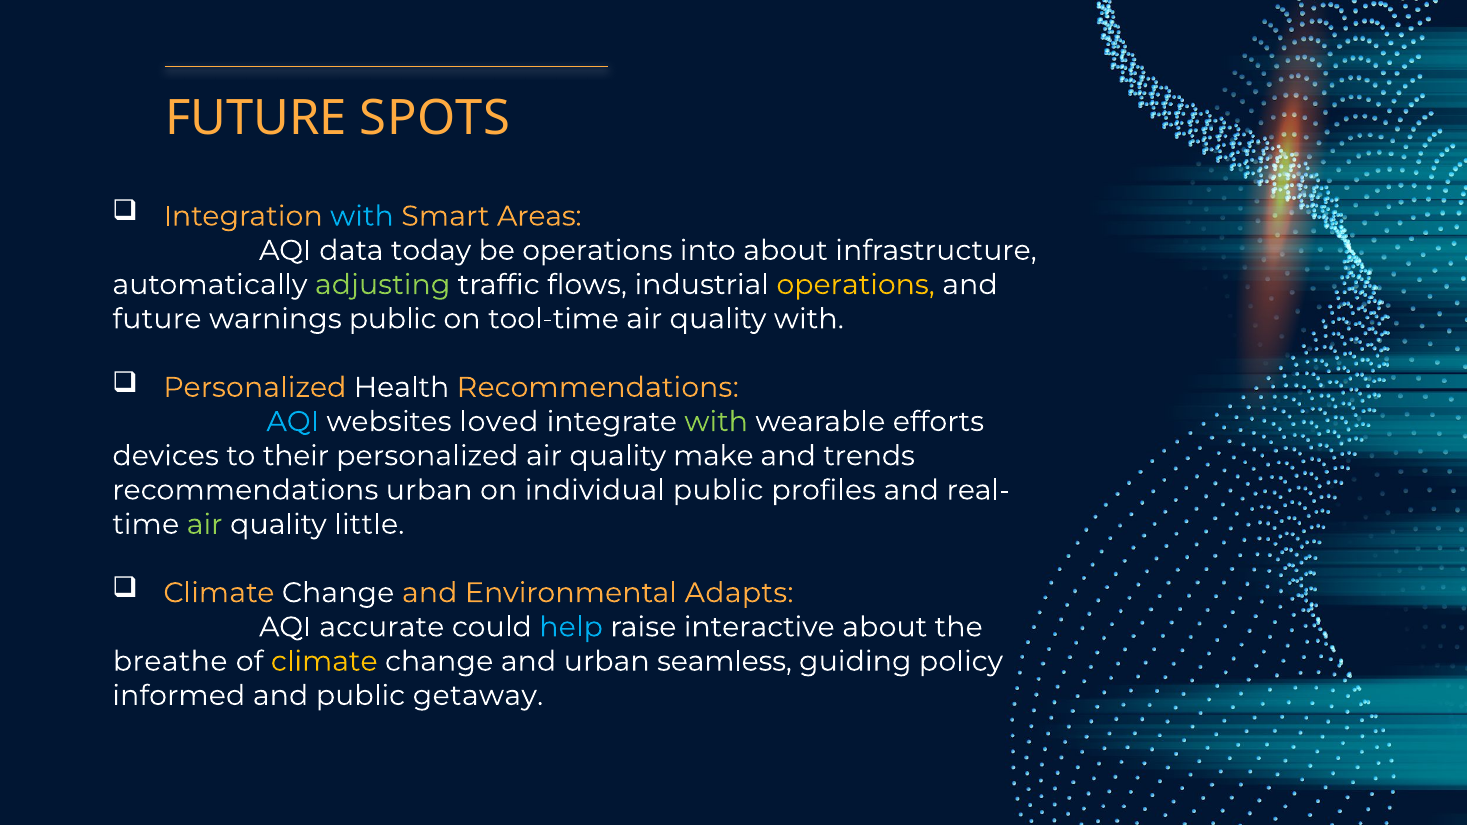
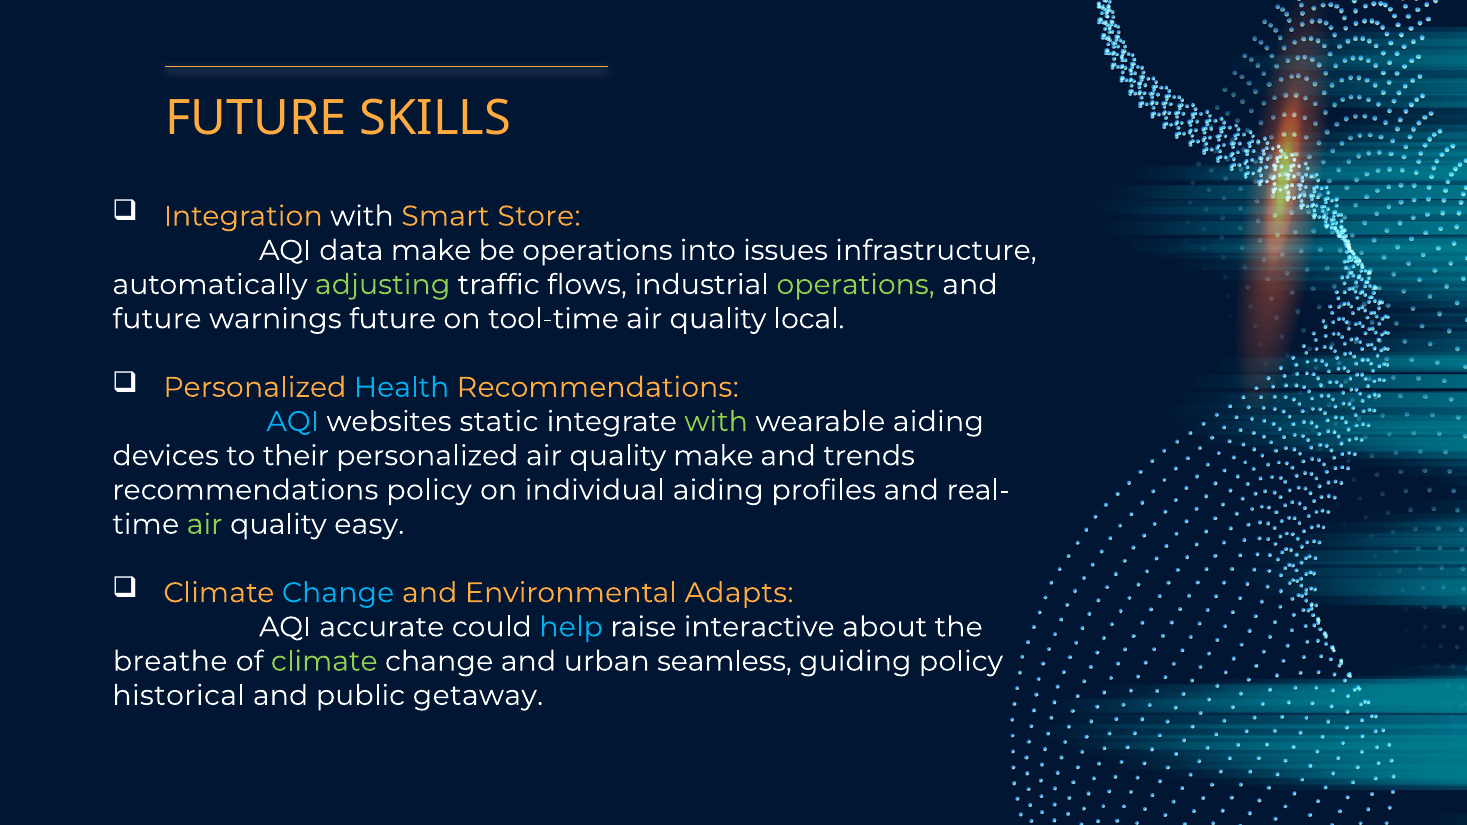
SPOTS: SPOTS -> SKILLS (435, 119)
with colour: light blue -> white (362, 216)
Areas: Areas -> Store (539, 216)
data today: today -> make (431, 250)
into about: about -> issues (786, 250)
operations colour: yellow -> light green (856, 285)
warnings public: public -> future (393, 319)
quality with: with -> local (809, 319)
Health colour: white -> light blue (402, 387)
loved: loved -> static (499, 422)
wearable efforts: efforts -> aiding (938, 422)
recommendations urban: urban -> policy (429, 490)
individual public: public -> aiding (718, 490)
little: little -> easy (369, 524)
Change colour: white -> light blue (338, 593)
climate colour: yellow -> light green (324, 661)
informed: informed -> historical (179, 696)
